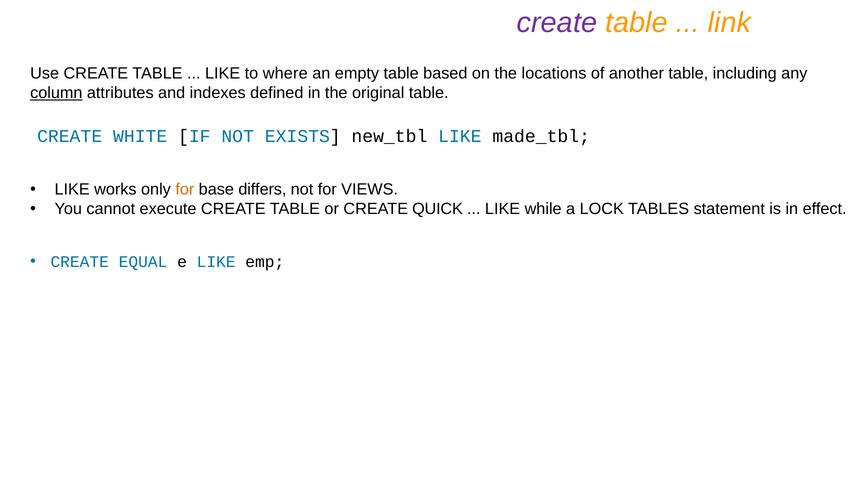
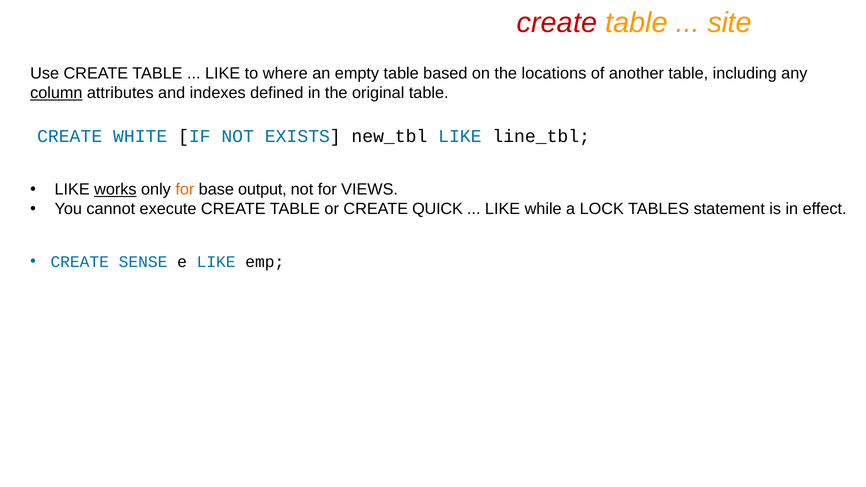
create colour: purple -> red (557, 23)
link: link -> site (730, 23)
made_tbl: made_tbl -> line_tbl (541, 136)
works underline: none -> present (115, 190)
differs: differs -> output (262, 190)
EQUAL: EQUAL -> SENSE (143, 262)
